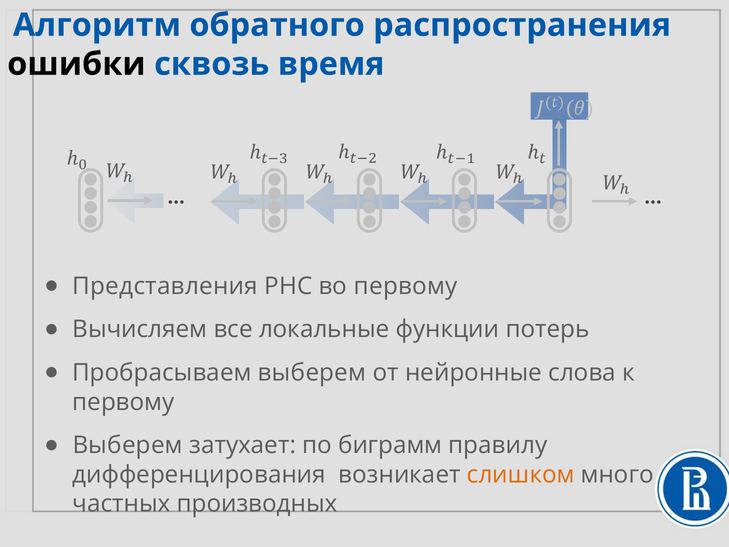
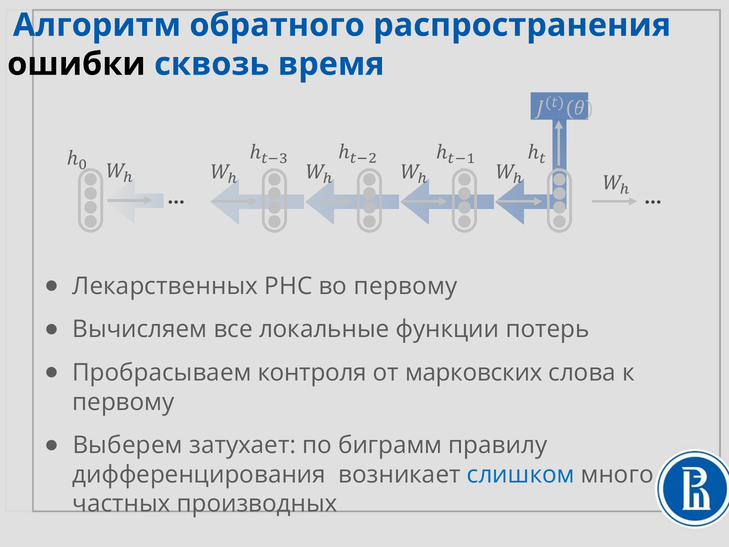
Представления: Представления -> Лекарственных (165, 286)
Пробрасываем выберем: выберем -> контроля (312, 373)
нейронные: нейронные -> марковских (474, 373)
слишком colour: orange -> blue (521, 474)
